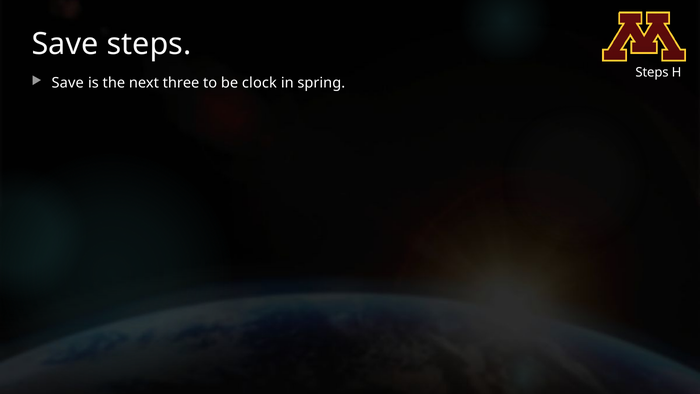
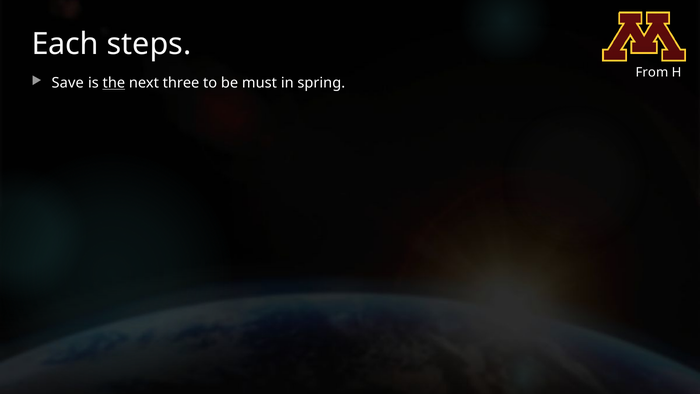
Save: Save -> Each (65, 44)
Steps: Steps -> From (652, 72)
the underline: none -> present (114, 83)
clock: clock -> must (259, 83)
